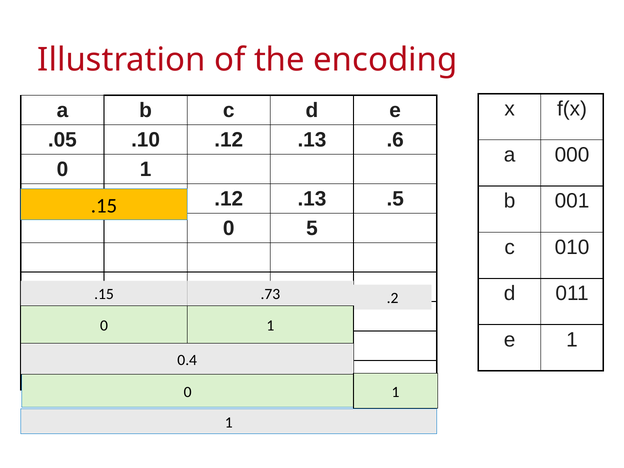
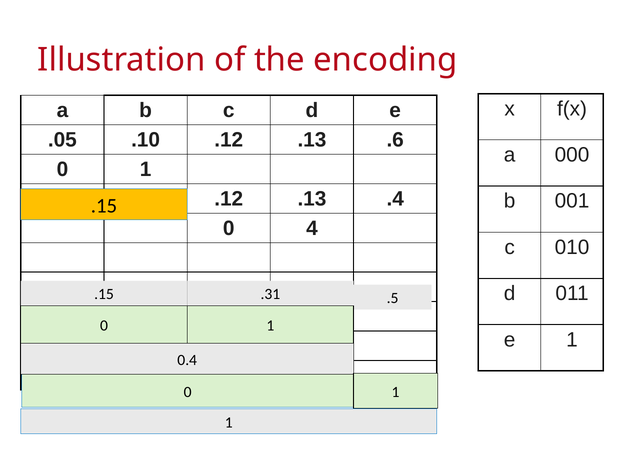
.5: .5 -> .4 (395, 199)
5: 5 -> 4 (312, 228)
.73: .73 -> .31 (270, 294)
.2: .2 -> .5 (393, 298)
